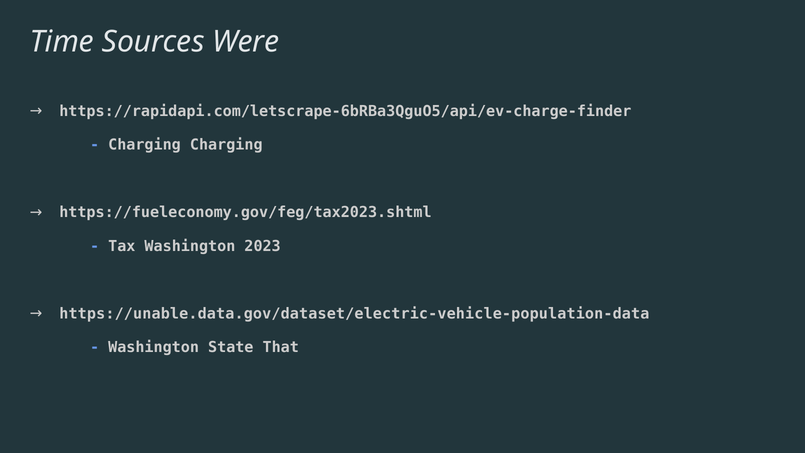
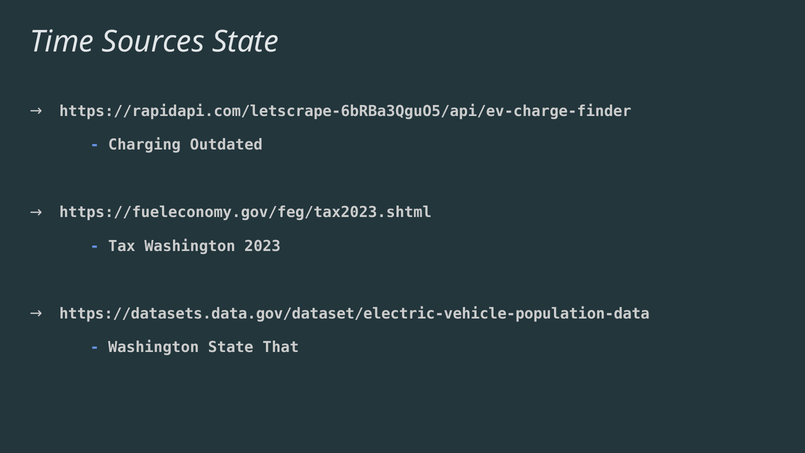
Sources Were: Were -> State (246, 42)
Charging Charging: Charging -> Outdated (226, 145)
https://unable.data.gov/dataset/electric-vehicle-population-data: https://unable.data.gov/dataset/electric-vehicle-population-data -> https://datasets.data.gov/dataset/electric-vehicle-population-data (354, 313)
